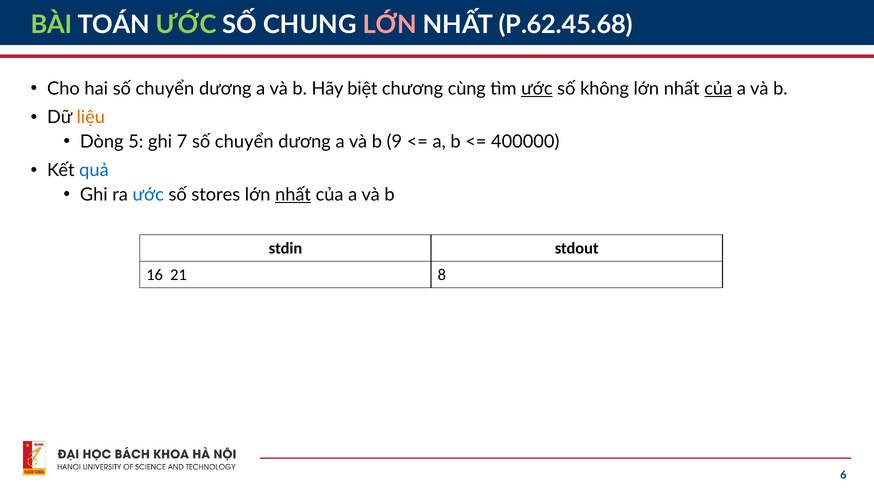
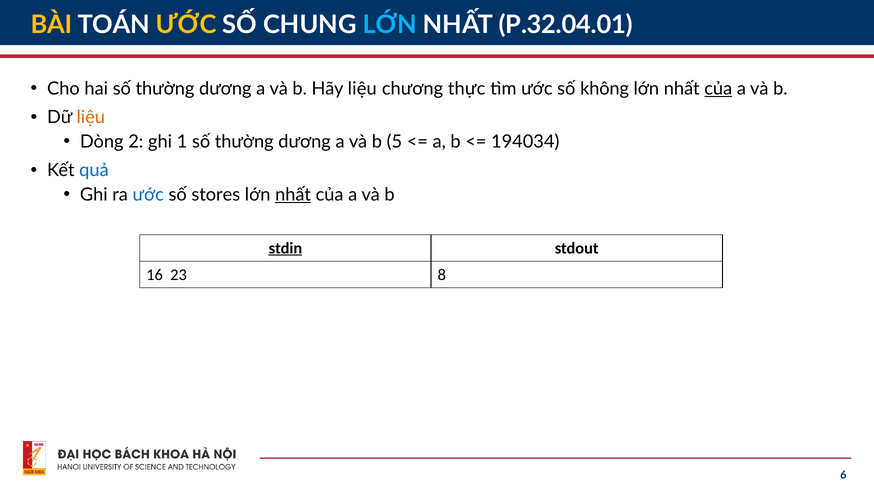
BÀI colour: light green -> yellow (52, 25)
ƯỚC colour: light green -> yellow (186, 25)
LỚN colour: pink -> light blue (390, 25)
P.62.45.68: P.62.45.68 -> P.32.04.01 (566, 25)
hai số chuyển: chuyển -> thường (165, 89)
Hãy biệt: biệt -> liệu (362, 89)
cùng: cùng -> thực (467, 89)
ước underline: present -> none (537, 89)
5: 5 -> 2 (136, 142)
7: 7 -> 1 (182, 142)
chuyển: chuyển -> thường (244, 142)
9: 9 -> 5 (394, 142)
400000: 400000 -> 194034 (525, 142)
stdin underline: none -> present (285, 248)
21: 21 -> 23 (179, 275)
